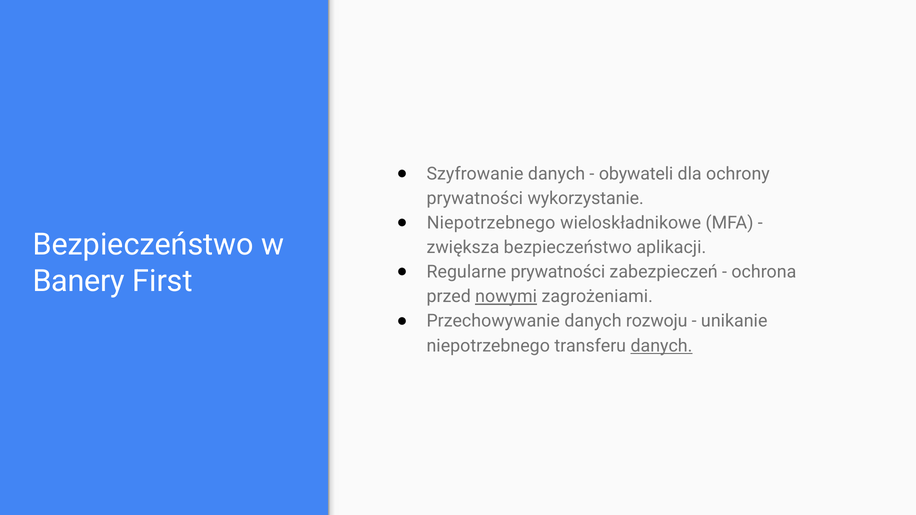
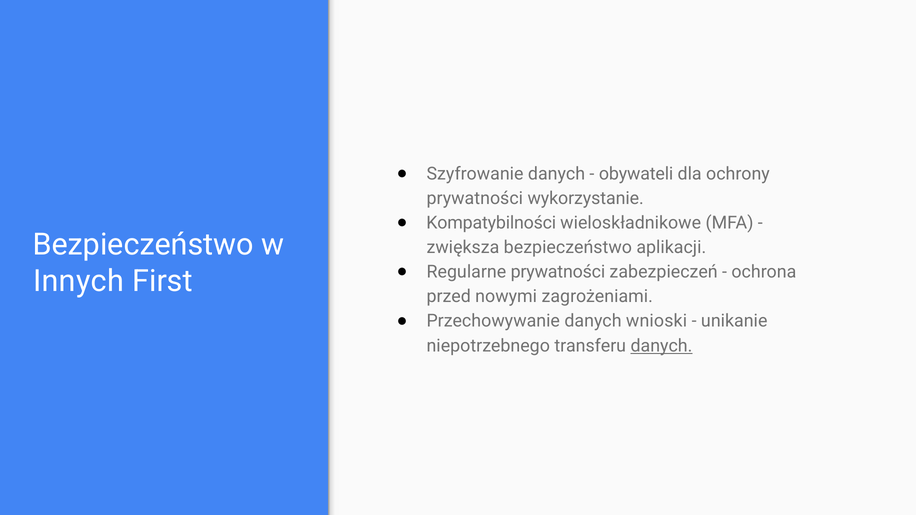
Niepotrzebnego: Niepotrzebnego -> Kompatybilności (491, 223)
Banery: Banery -> Innych (78, 281)
nowymi underline: present -> none (506, 297)
rozwoju: rozwoju -> wnioski (657, 321)
